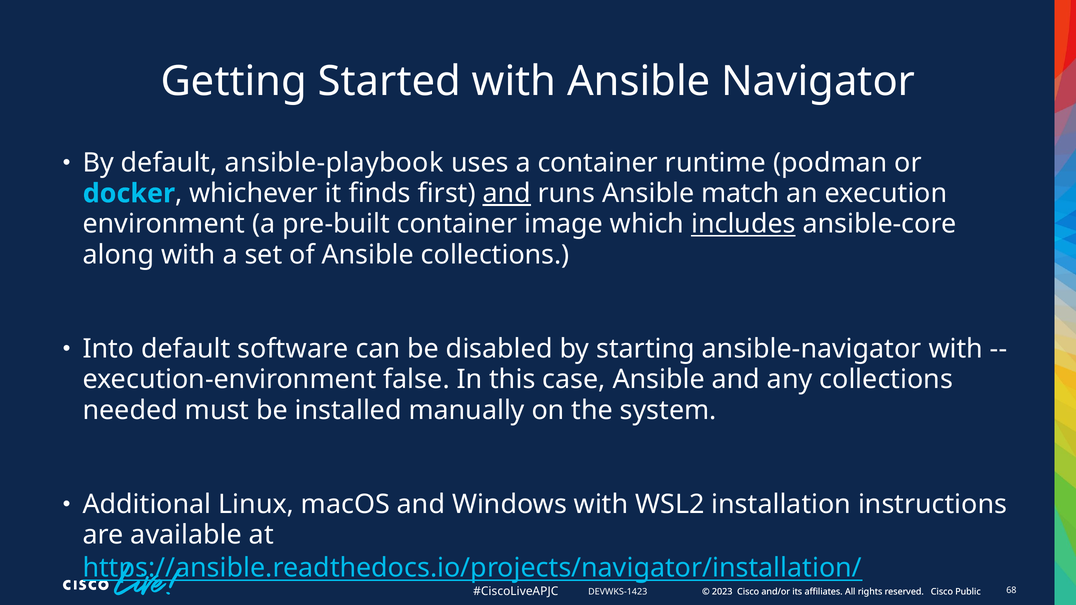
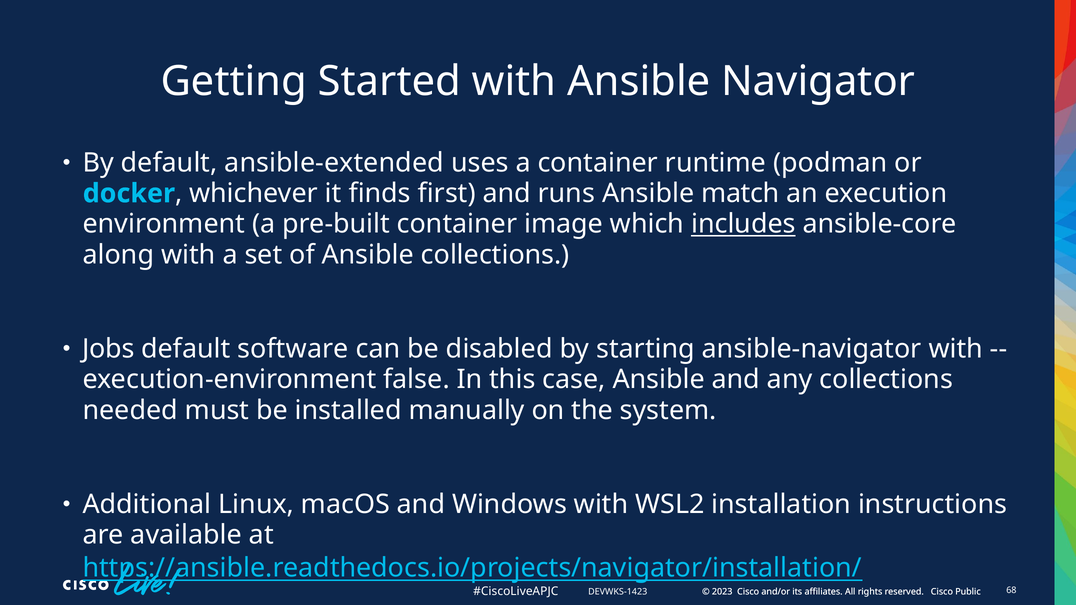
ansible-playbook: ansible-playbook -> ansible-extended (334, 163)
and underline: present -> none (507, 194)
Into: Into -> Jobs (109, 349)
